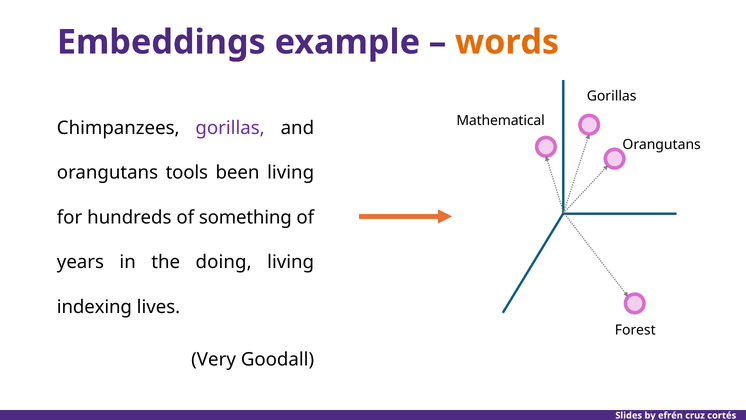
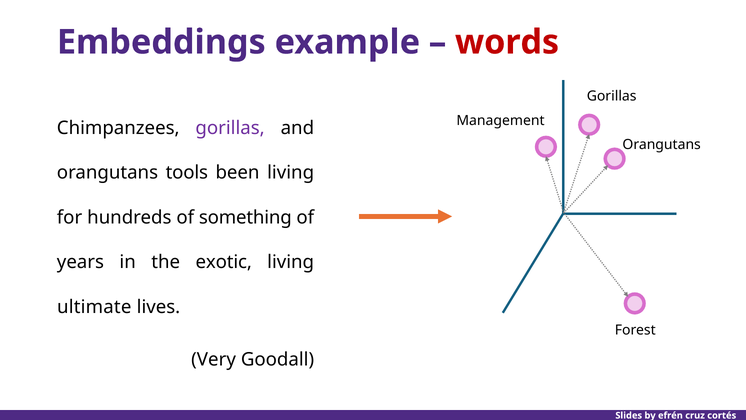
words colour: orange -> red (507, 42)
Mathematical: Mathematical -> Management (501, 121)
doing: doing -> exotic (224, 262)
indexing: indexing -> ultimate (94, 307)
